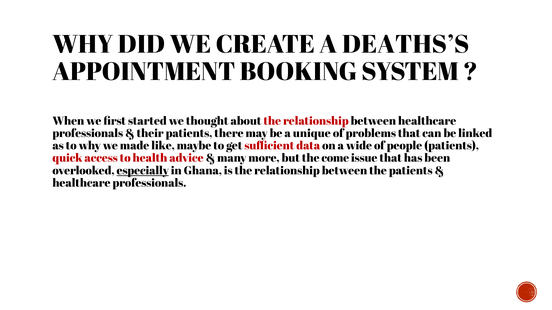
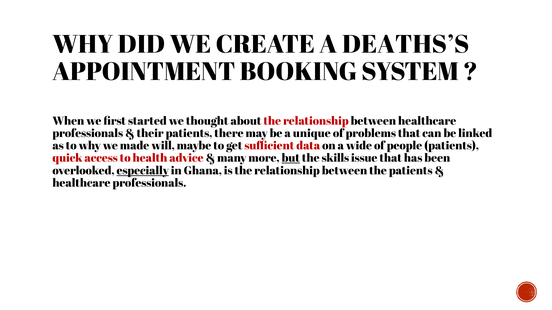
like: like -> will (163, 146)
but underline: none -> present (291, 158)
come: come -> skills (335, 158)
